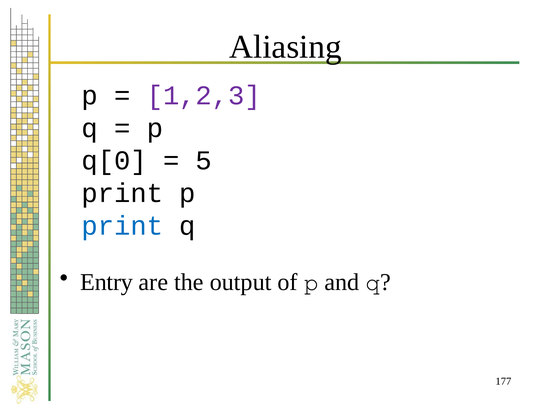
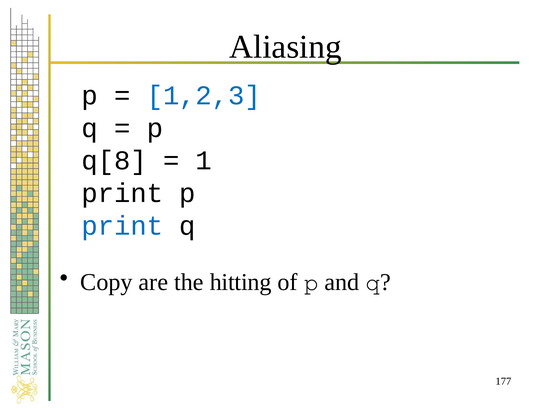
1,2,3 colour: purple -> blue (204, 95)
q[0: q[0 -> q[8 (114, 161)
5: 5 -> 1 (204, 161)
Entry: Entry -> Copy (106, 282)
output: output -> hitting (241, 282)
